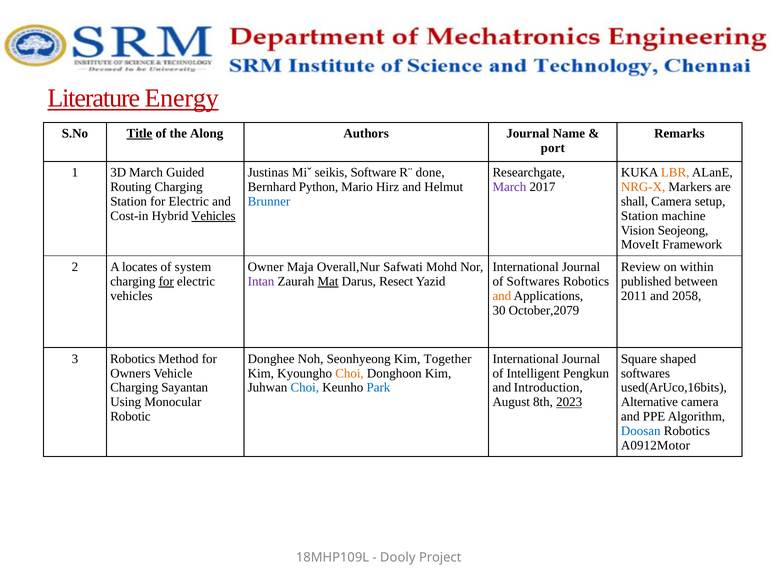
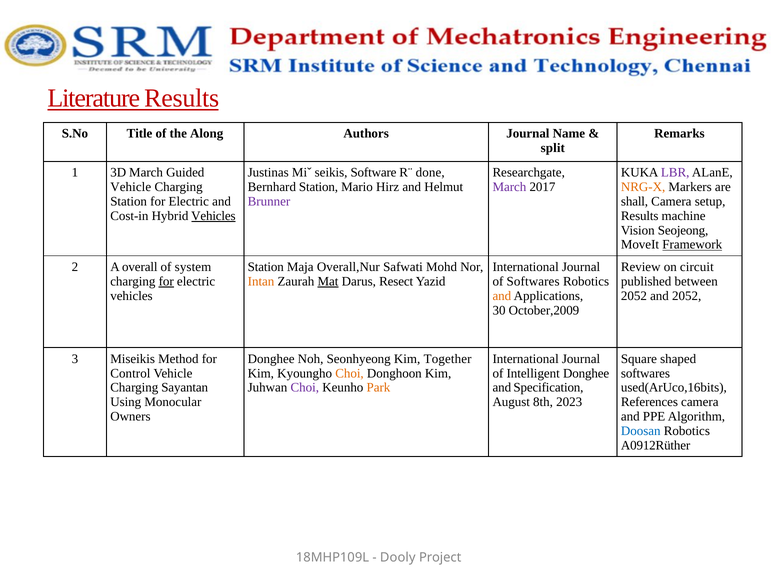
Literature Energy: Energy -> Results (182, 98)
Title underline: present -> none (140, 134)
port: port -> split (553, 148)
LBR colour: orange -> purple (675, 173)
Routing: Routing -> Vehicle (131, 187)
Bernhard Python: Python -> Station (318, 187)
Brunner colour: blue -> purple (269, 201)
Station: Station -> Results (640, 216)
Framework underline: none -> present (692, 245)
locates: locates -> overall (140, 267)
Owner: Owner -> Station (266, 267)
within: within -> circuit (697, 267)
Intan colour: purple -> orange (261, 281)
2011: 2011 -> 2052 (634, 296)
and 2058: 2058 -> 2052 (687, 296)
October,2079: October,2079 -> October,2009 (544, 310)
3 Robotics: Robotics -> Miseikis (133, 359)
Owners: Owners -> Control (130, 373)
Intelligent Pengkun: Pengkun -> Donghee (586, 373)
Choi colour: blue -> purple (305, 388)
Park colour: blue -> orange (378, 388)
Introduction: Introduction -> Specification (548, 388)
2023 underline: present -> none (569, 402)
Alternative: Alternative -> References (649, 402)
Robotic: Robotic -> Owners (130, 417)
A0912Motor: A0912Motor -> A0912Rüther (656, 445)
